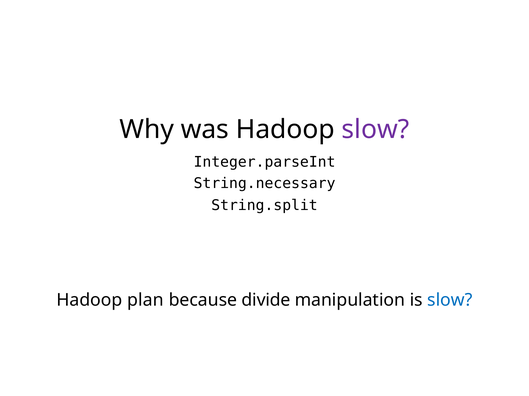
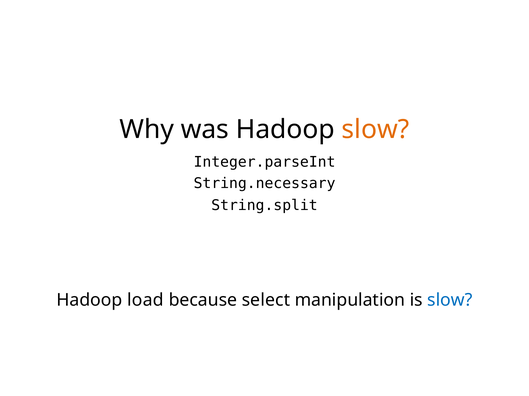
slow colour: purple -> orange (375, 130)
plan: plan -> load (145, 301)
divide: divide -> select (266, 301)
